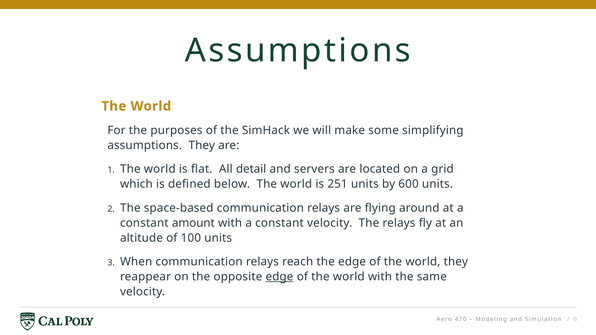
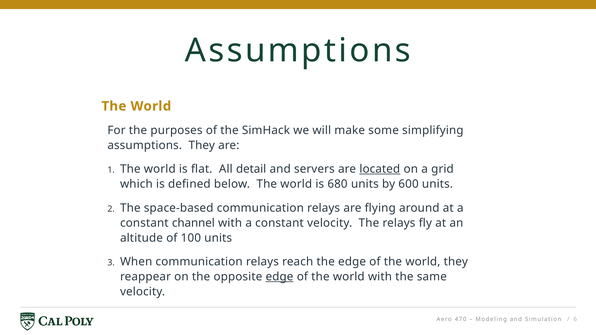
located underline: none -> present (380, 169)
251: 251 -> 680 (338, 184)
amount: amount -> channel (193, 223)
